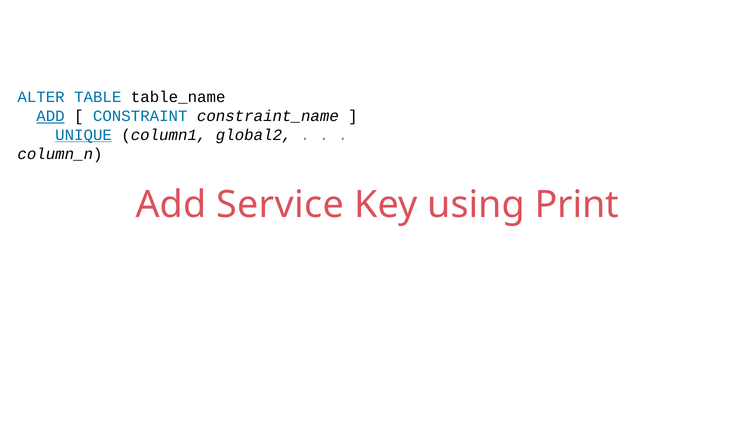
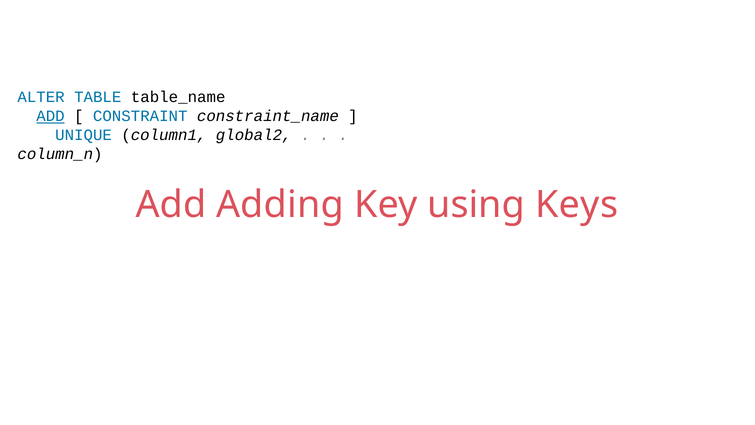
UNIQUE underline: present -> none (84, 135)
Service: Service -> Adding (280, 205)
Print: Print -> Keys (577, 205)
